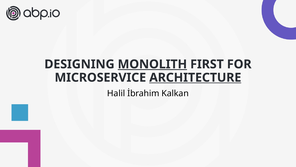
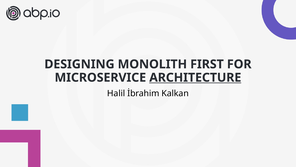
MONOLITH underline: present -> none (152, 64)
